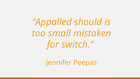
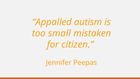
should: should -> autism (88, 22)
switch: switch -> citizen (77, 44)
